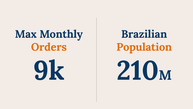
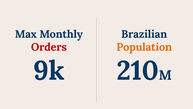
Orders colour: orange -> red (49, 47)
